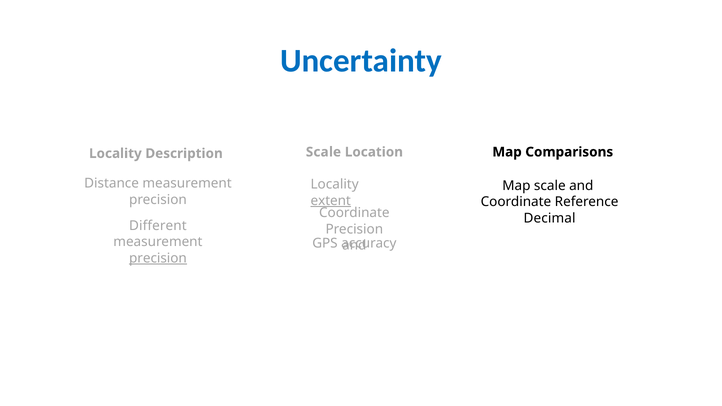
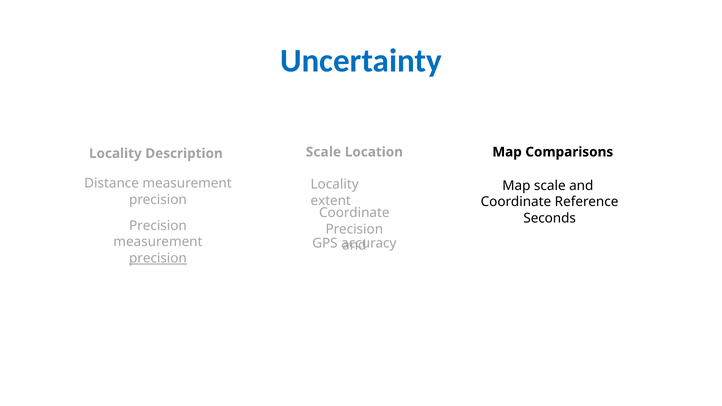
extent underline: present -> none (331, 201)
Decimal: Decimal -> Seconds (550, 218)
Different: Different -> Precision (158, 226)
